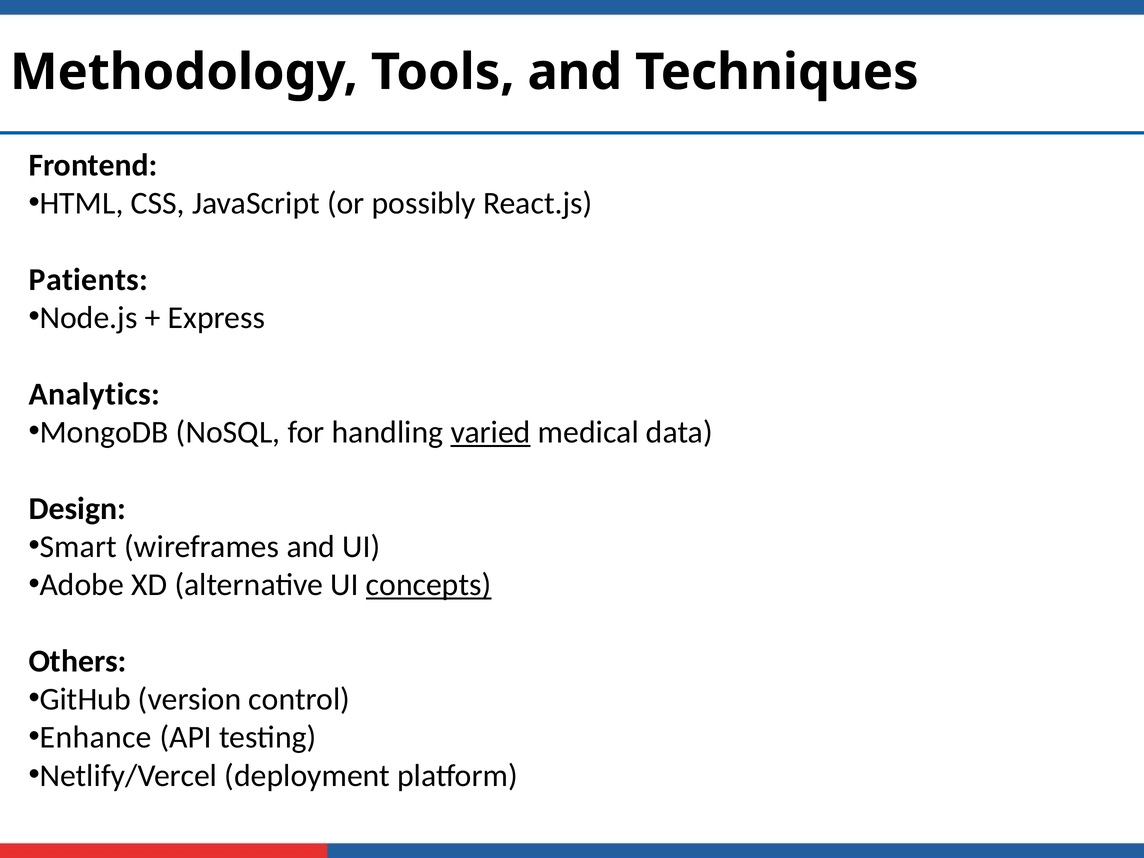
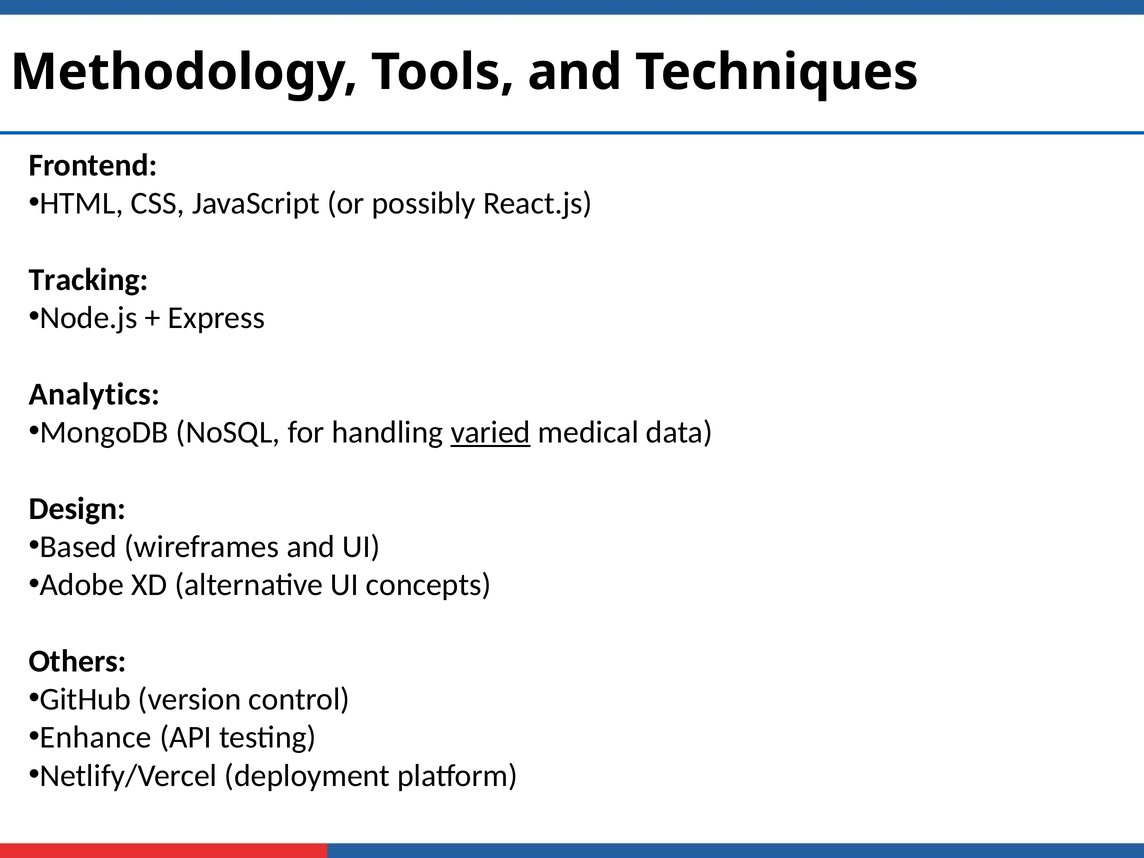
Patients: Patients -> Tracking (89, 280)
Smart: Smart -> Based (78, 547)
concepts underline: present -> none (429, 585)
